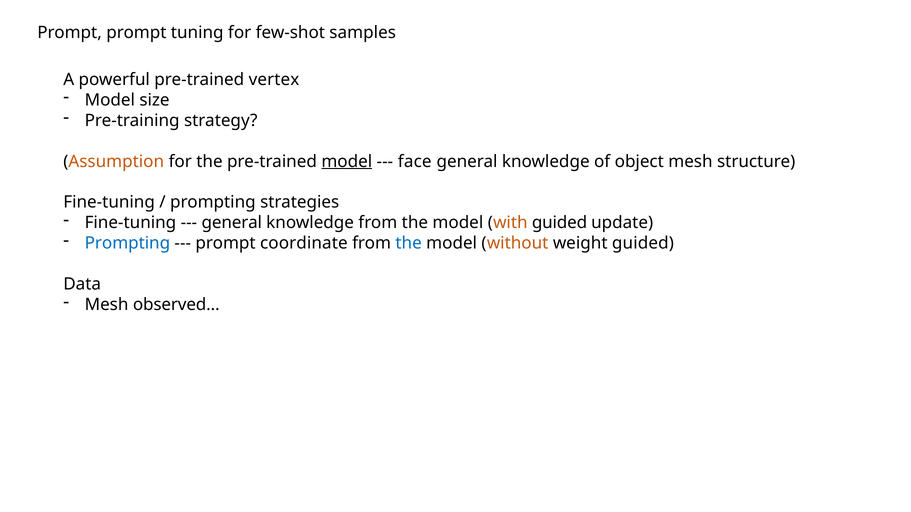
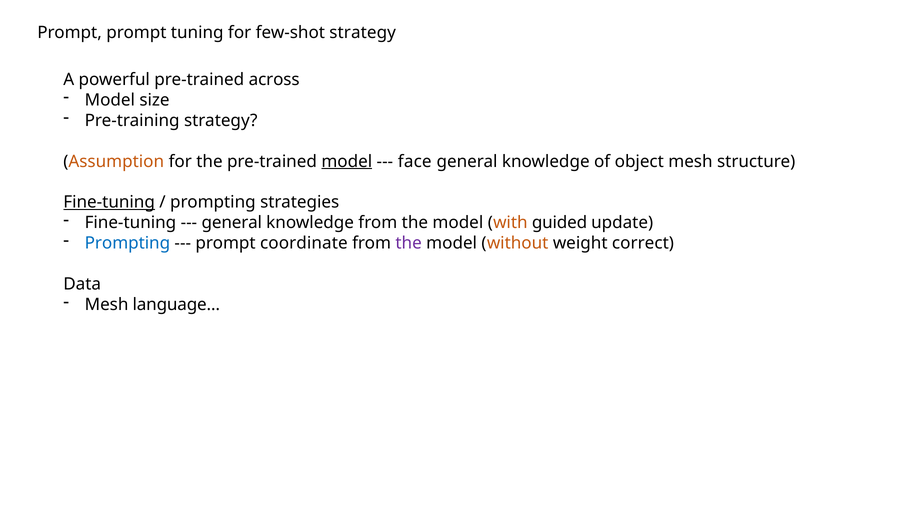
few-shot samples: samples -> strategy (363, 33)
vertex: vertex -> across (274, 80)
Fine-tuning underline: none -> present (109, 203)
the colour: blue -> purple (409, 244)
weight guided: guided -> correct (643, 244)
observed…: observed… -> language… (176, 305)
